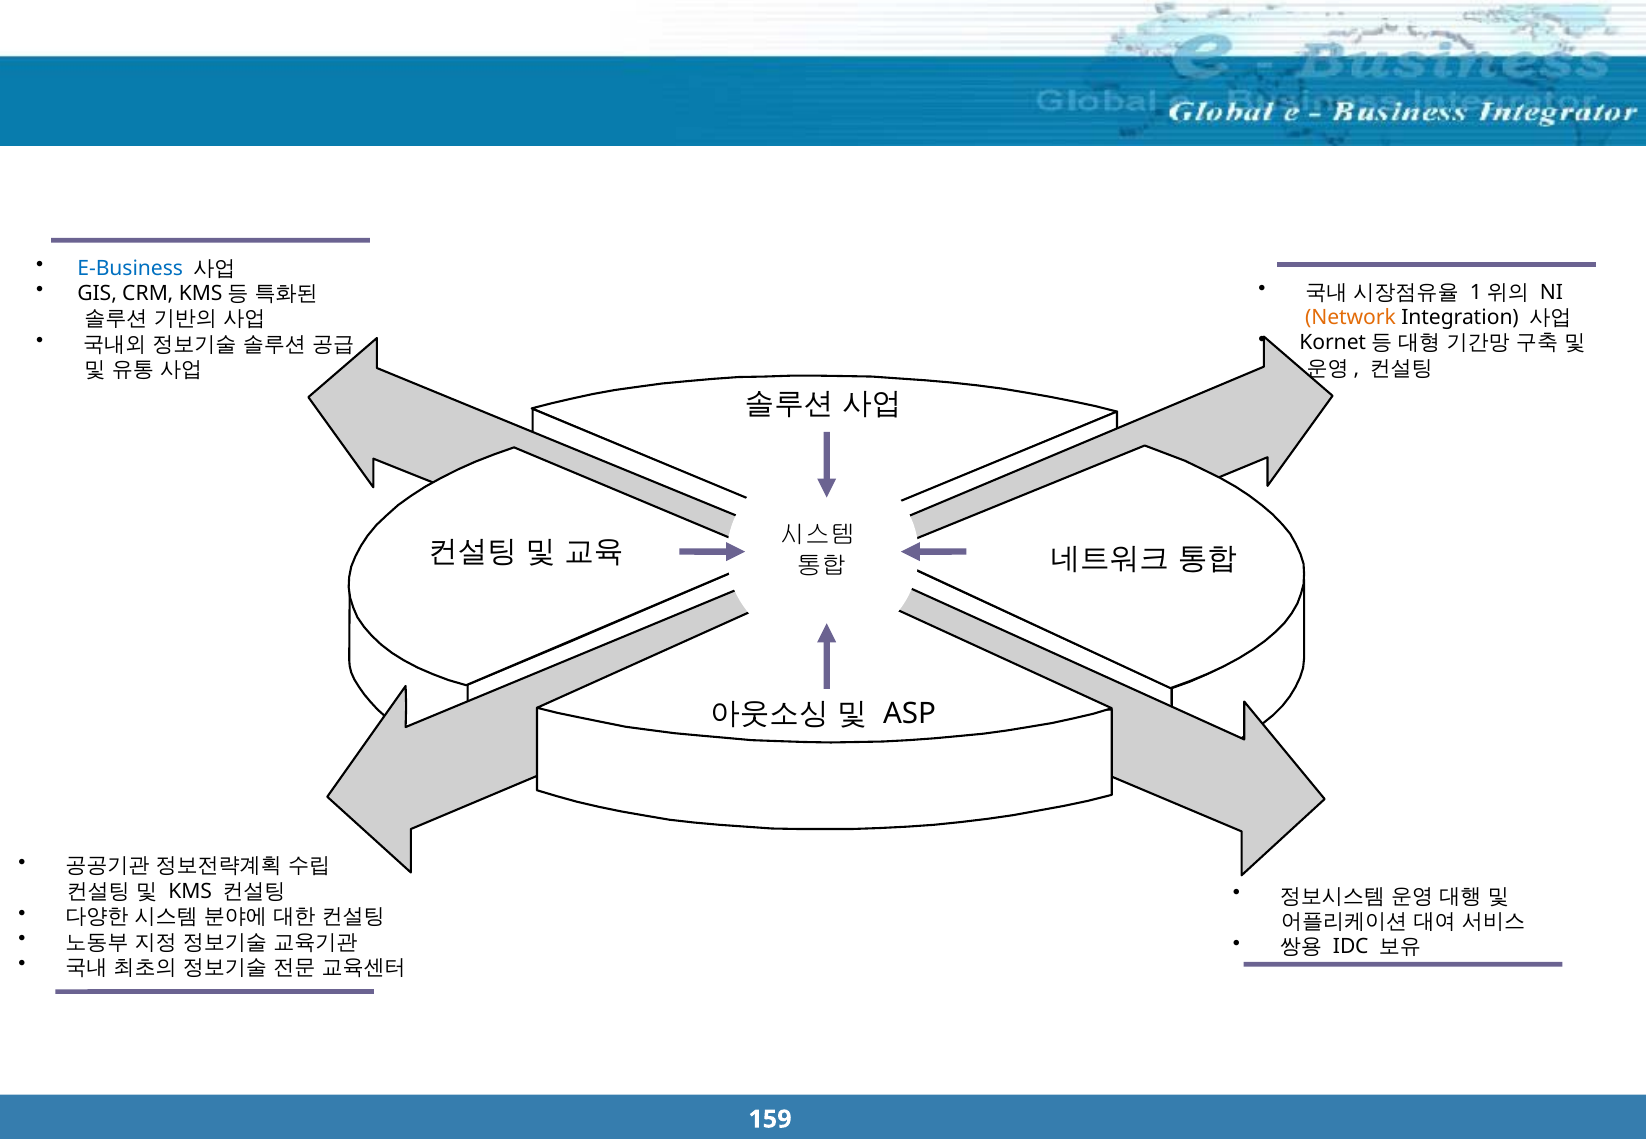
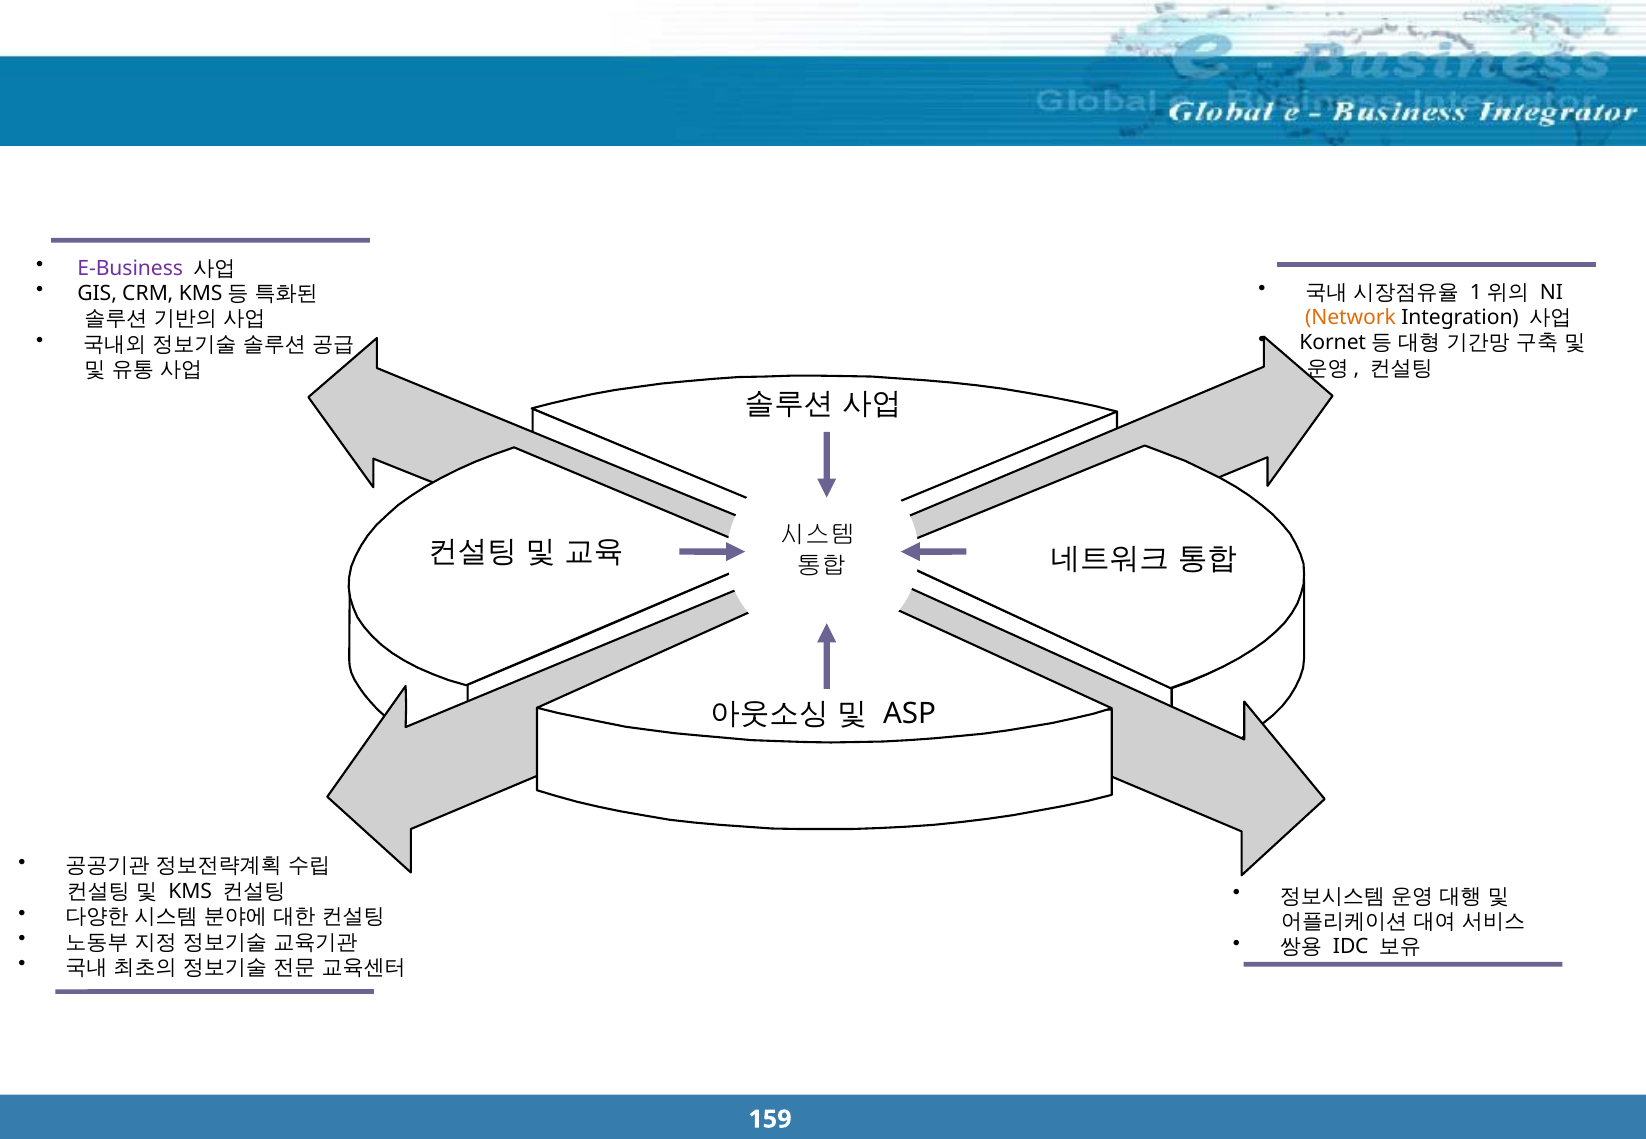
E-Business colour: blue -> purple (130, 268)
